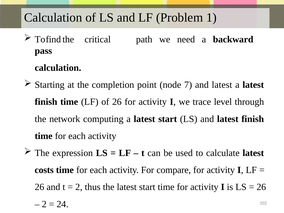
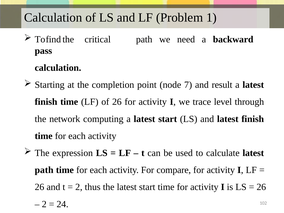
7 and latest: latest -> result (222, 85)
costs: costs -> path (44, 170)
